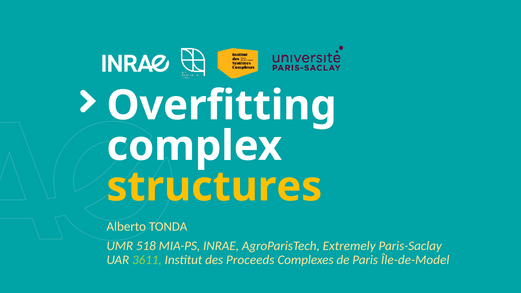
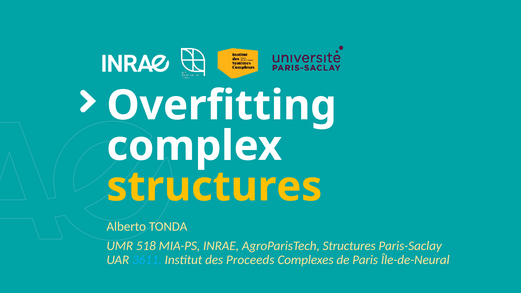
AgroParisTech Extremely: Extremely -> Structures (349, 246)
3611 colour: light green -> light blue (147, 260)
Île-de-Model: Île-de-Model -> Île-de-Neural (415, 260)
